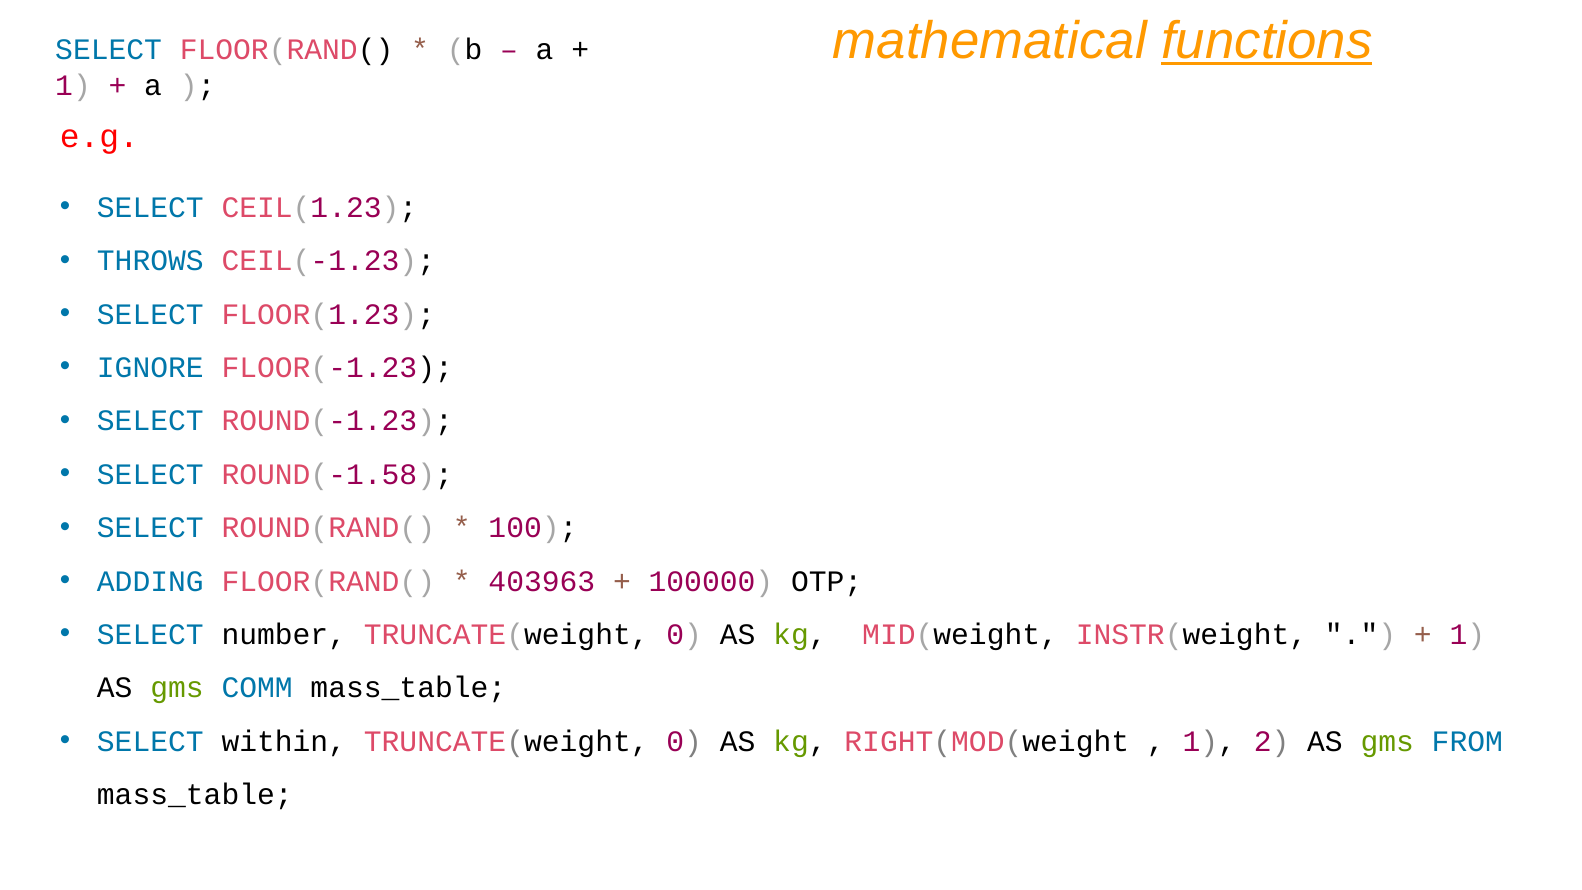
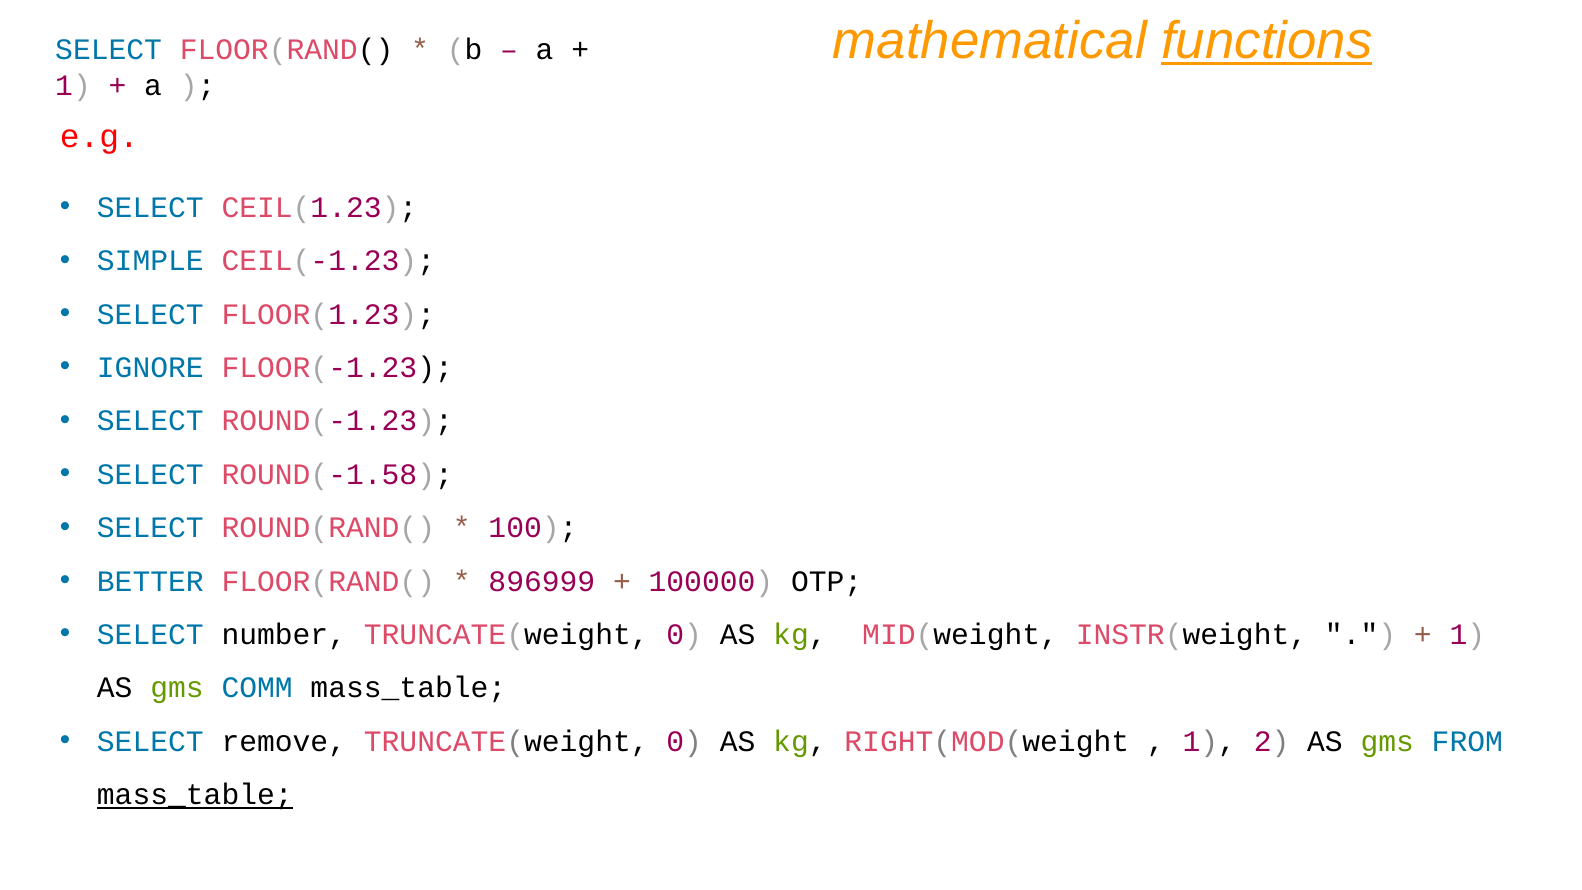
THROWS: THROWS -> SIMPLE (150, 261)
ADDING: ADDING -> BETTER (150, 581)
403963: 403963 -> 896999 (542, 581)
within: within -> remove (284, 741)
mass_table underline: none -> present (195, 795)
